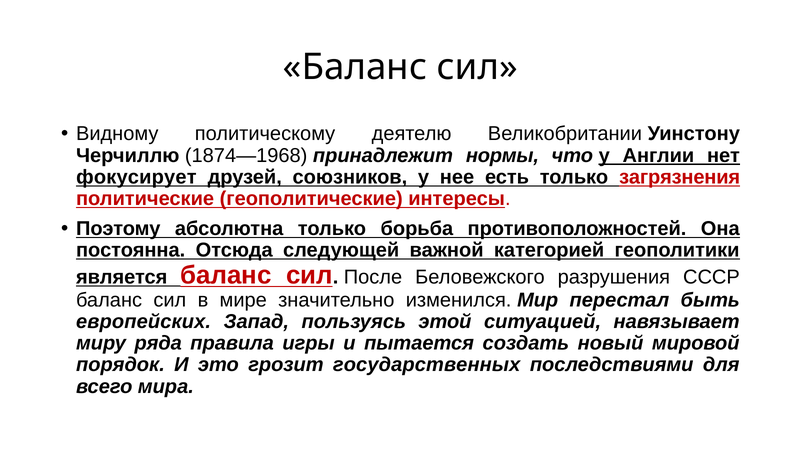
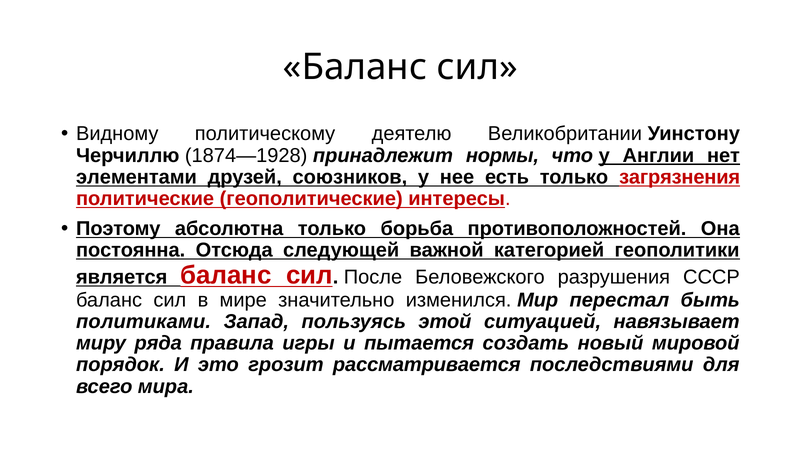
1874—1968: 1874—1968 -> 1874—1928 (246, 155)
фокусирует: фокусирует -> элементами (136, 177)
европейских: европейских -> политиками (144, 321)
государственных: государственных -> рассматривается (427, 365)
